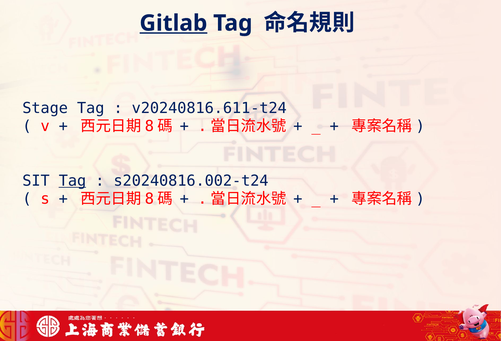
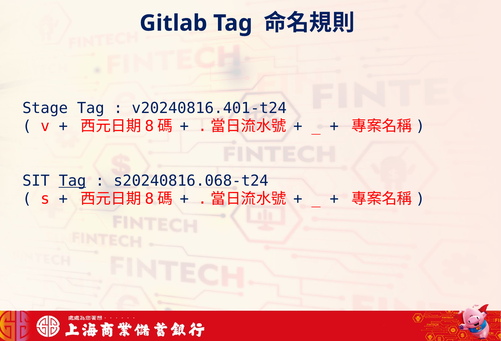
Gitlab underline: present -> none (173, 23)
v20240816.611-t24: v20240816.611-t24 -> v20240816.401-t24 (209, 108)
s20240816.002-t24: s20240816.002-t24 -> s20240816.068-t24 (191, 181)
